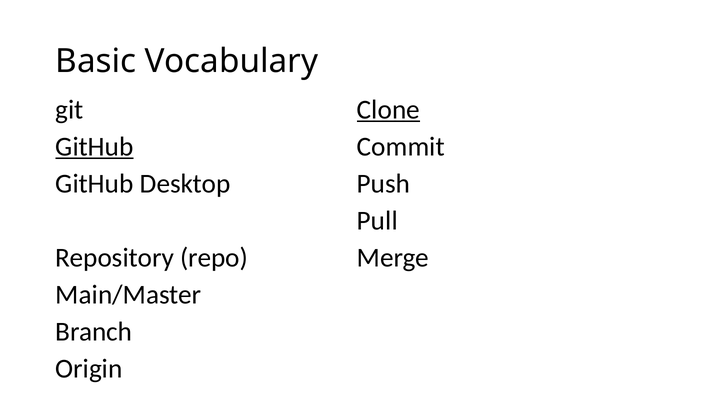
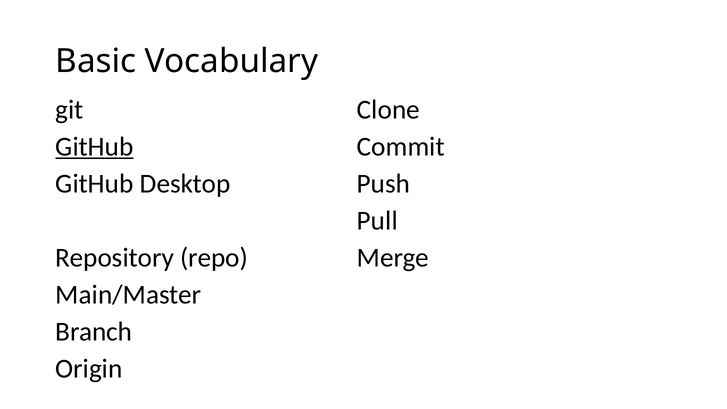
Clone underline: present -> none (388, 110)
